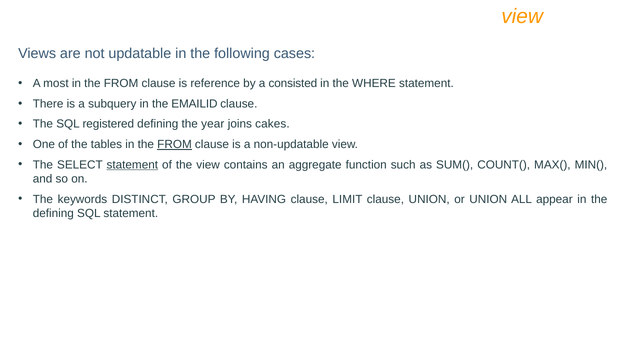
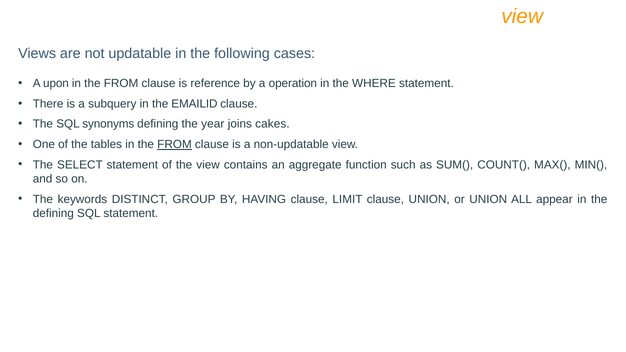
most: most -> upon (56, 83)
consisted: consisted -> operation (293, 83)
registered: registered -> synonyms (108, 124)
statement underline: present -> none (132, 165)
